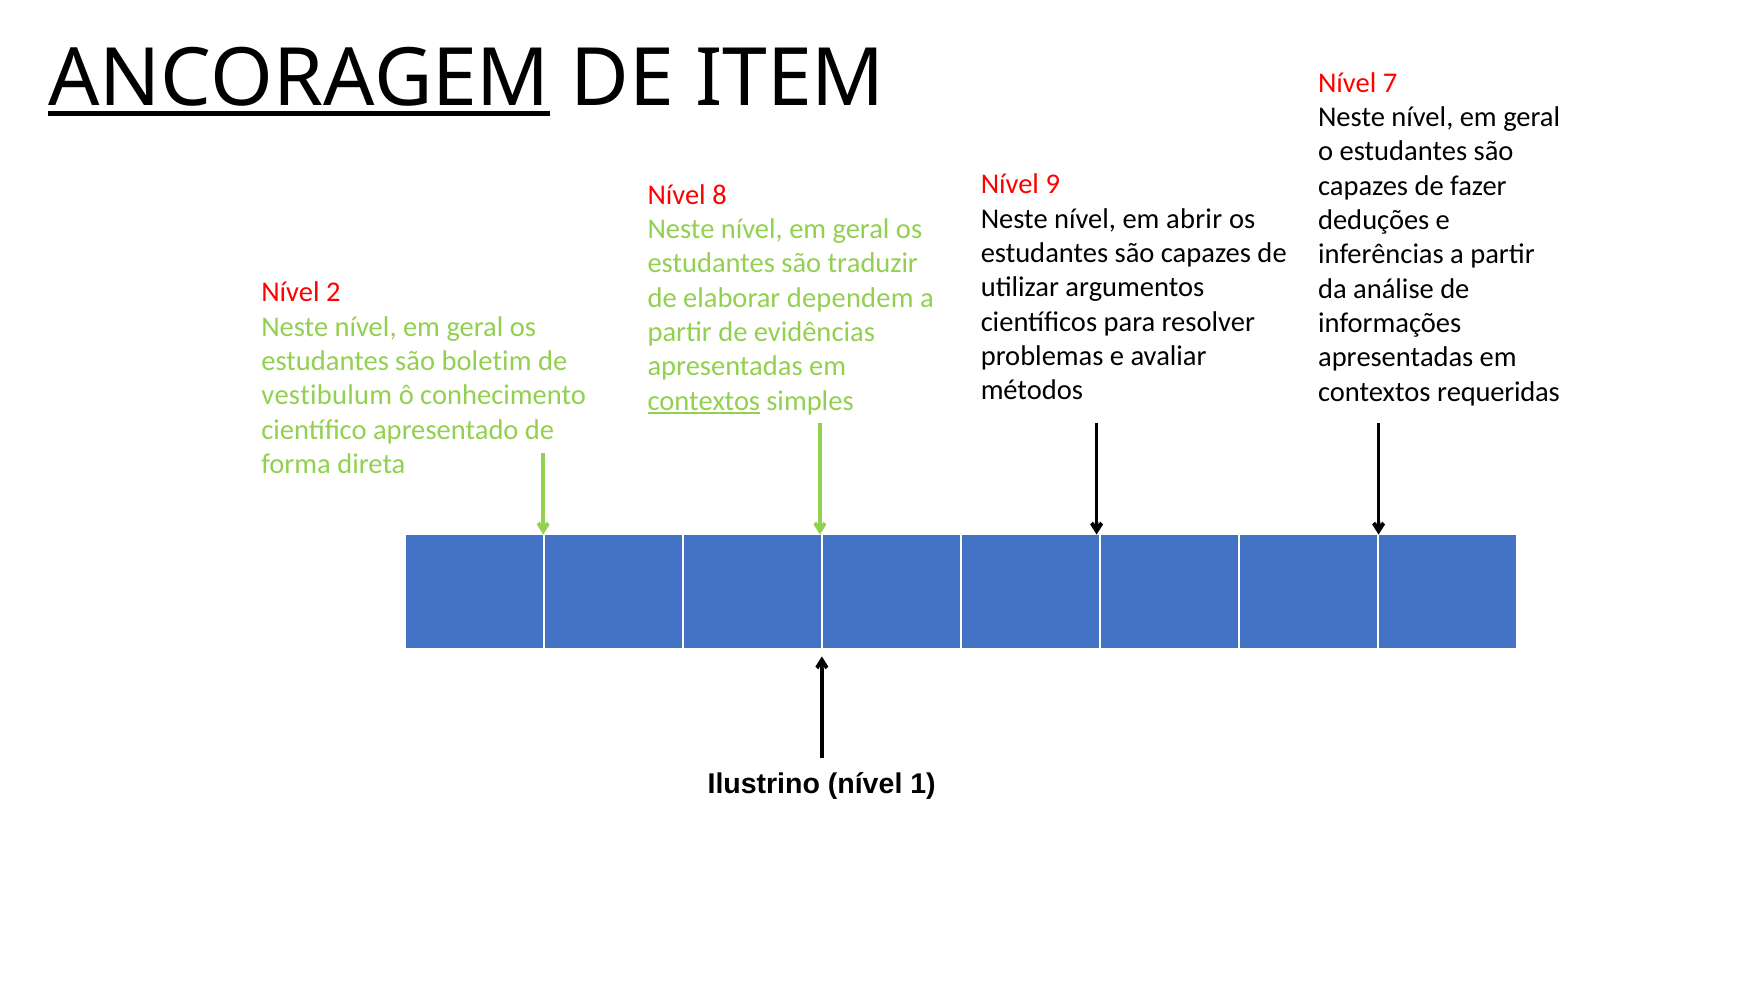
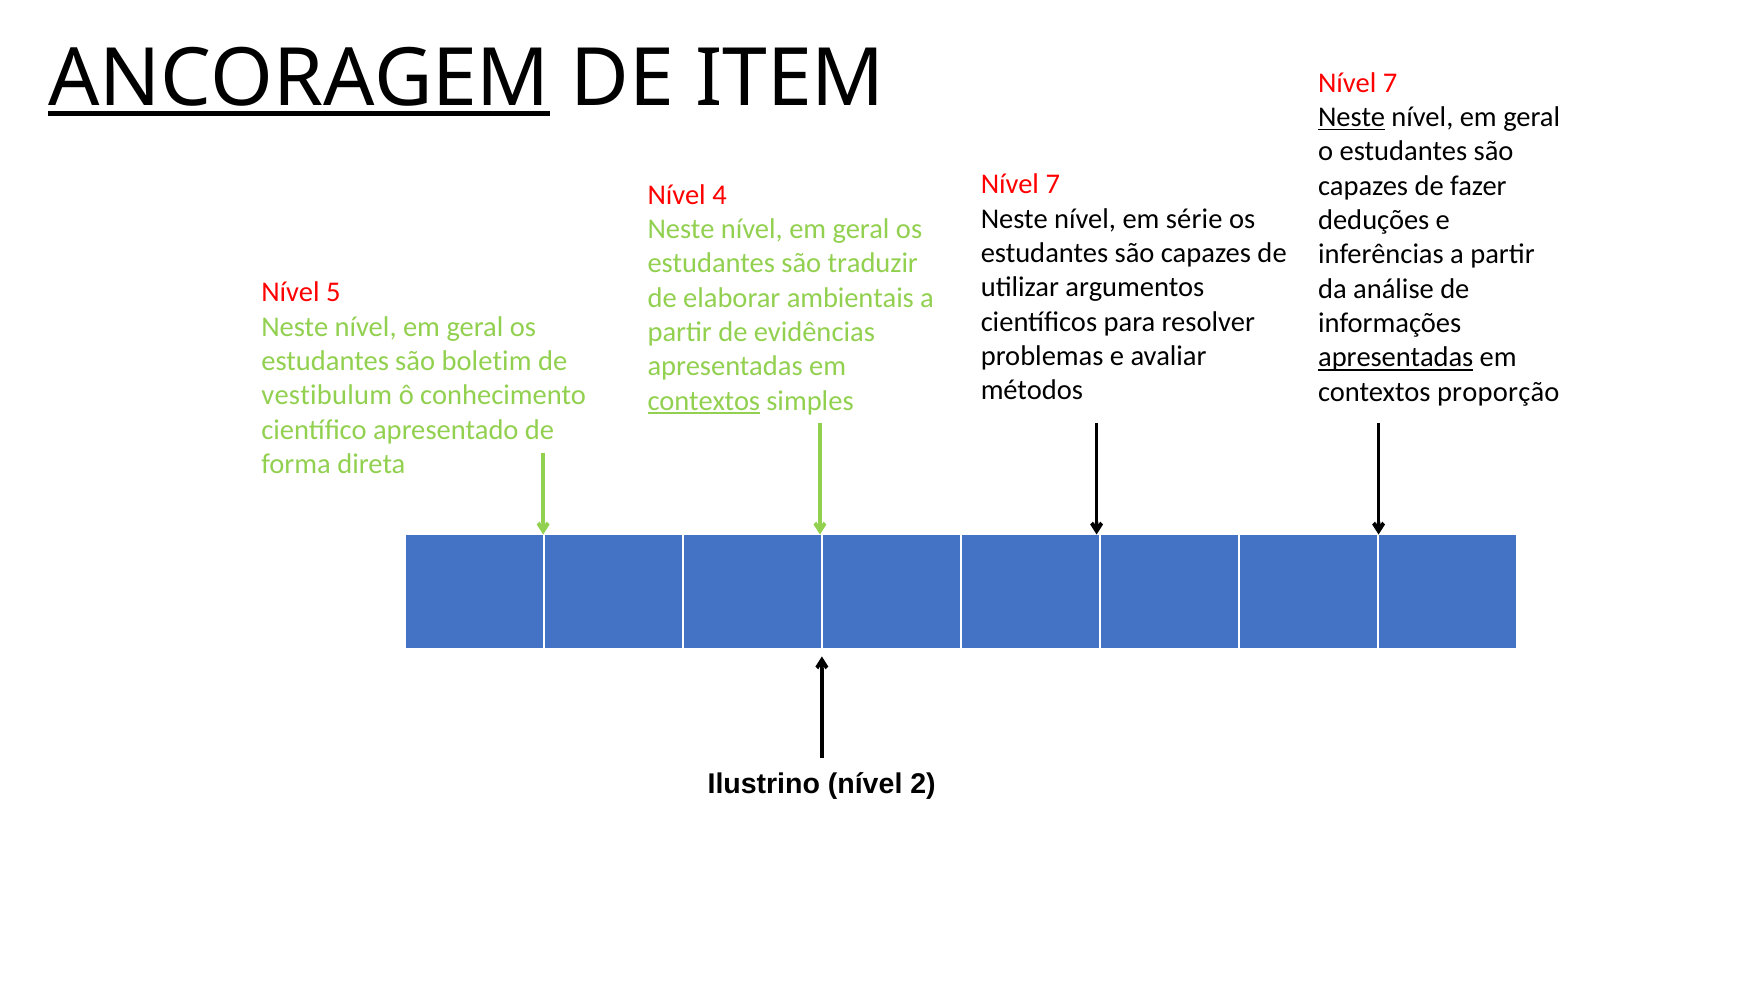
Neste underline: none -> present (1352, 117)
9: 9 -> 7 (1053, 185)
8: 8 -> 4 (720, 195)
abrir: abrir -> série (1194, 219)
2: 2 -> 5 (333, 292)
dependem: dependem -> ambientais (850, 298)
apresentadas underline: none -> present (1396, 358)
requeridas: requeridas -> proporção (1498, 392)
1: 1 -> 2 (923, 784)
